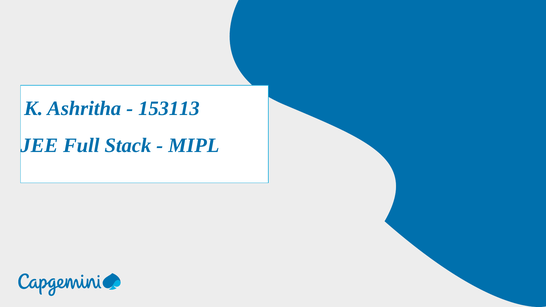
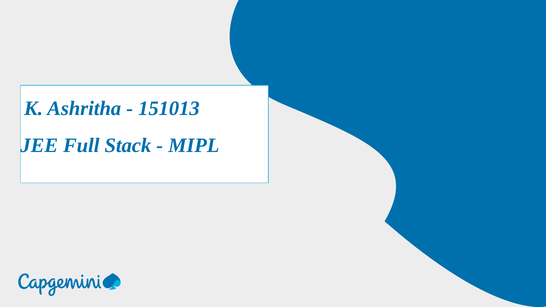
153113: 153113 -> 151013 (169, 109)
